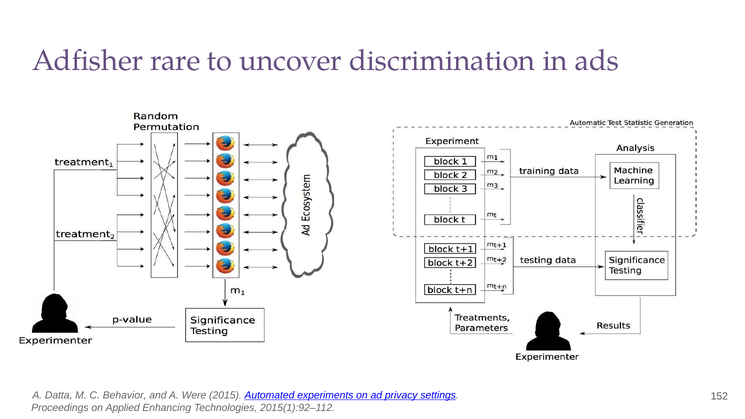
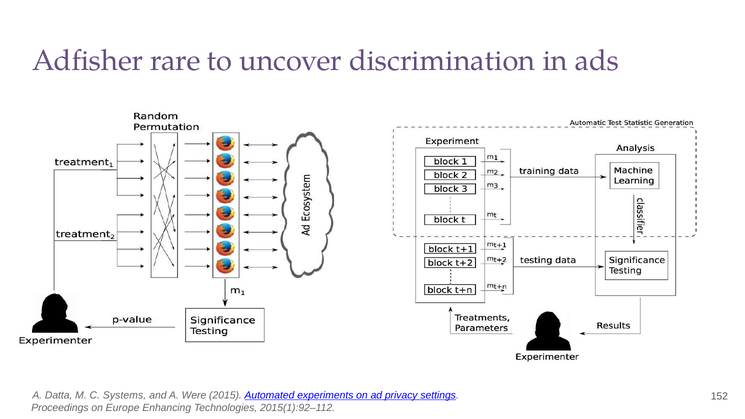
Behavior: Behavior -> Systems (125, 395)
Applied: Applied -> Europe (123, 408)
